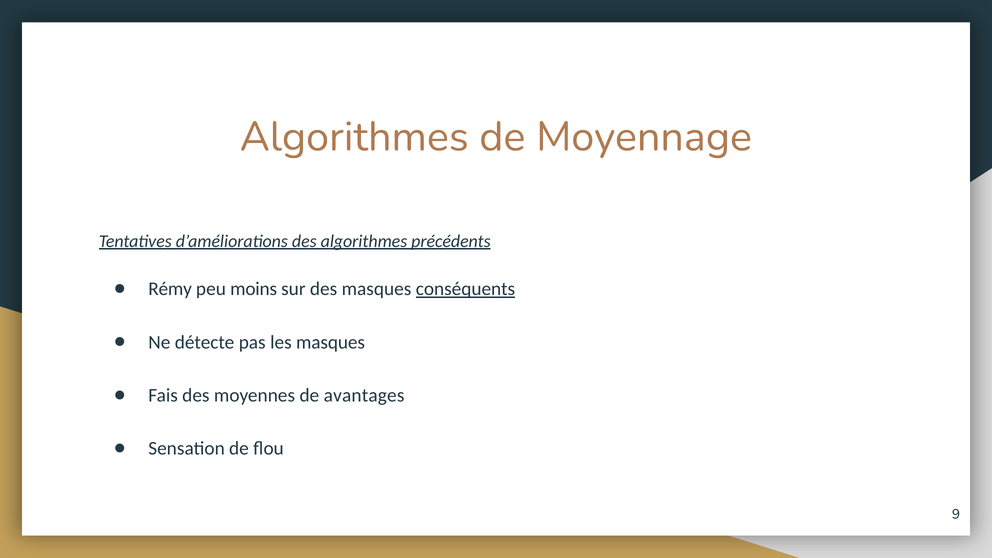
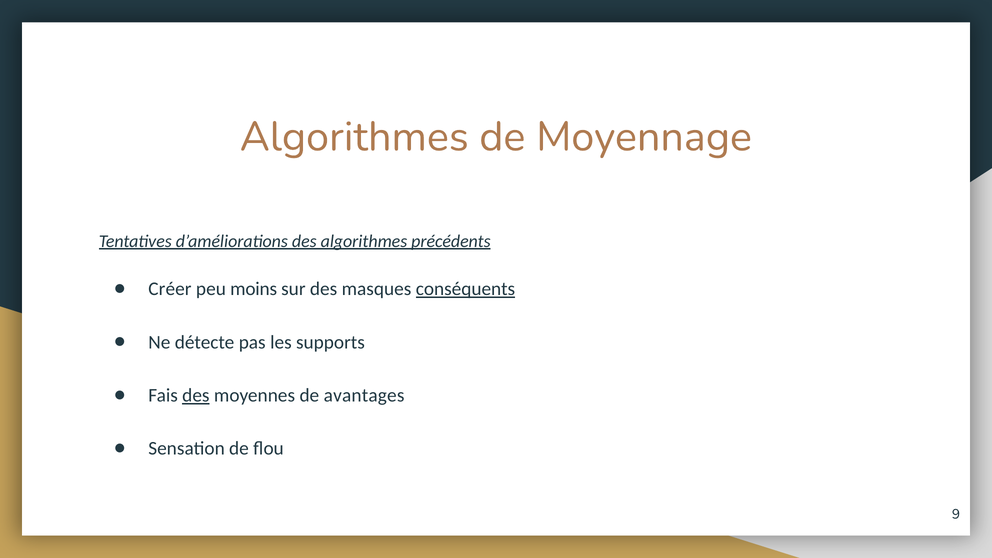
Rémy: Rémy -> Créer (170, 289)
les masques: masques -> supports (330, 342)
des underline: none -> present (196, 395)
